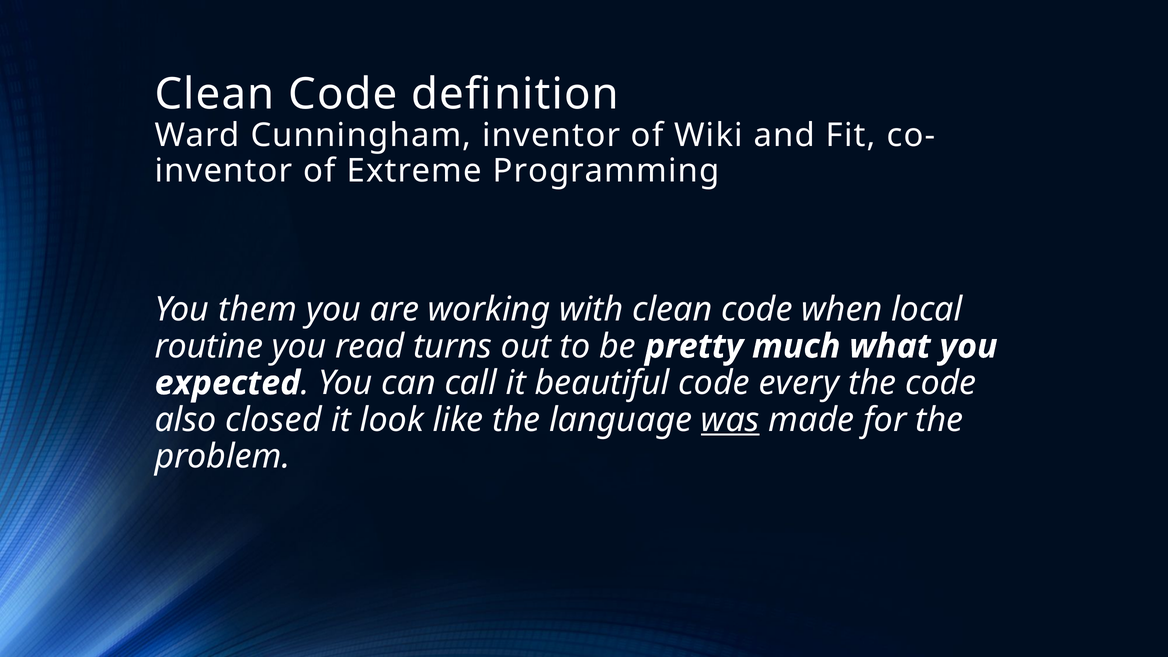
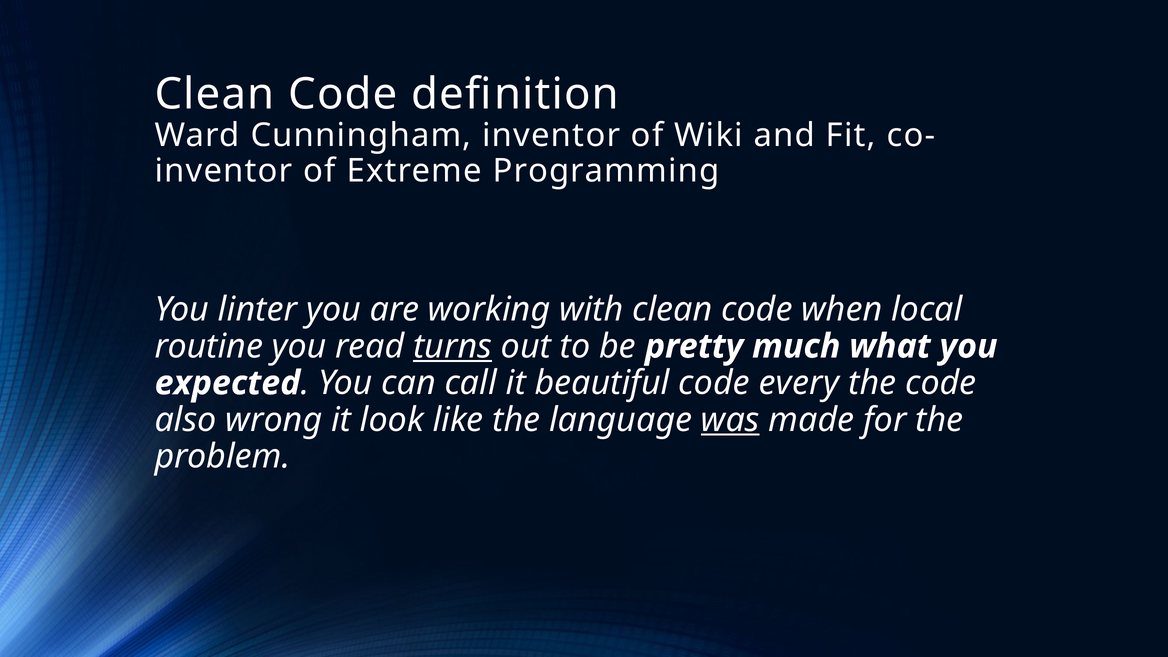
them: them -> linter (258, 310)
turns underline: none -> present (453, 346)
closed: closed -> wrong (274, 420)
